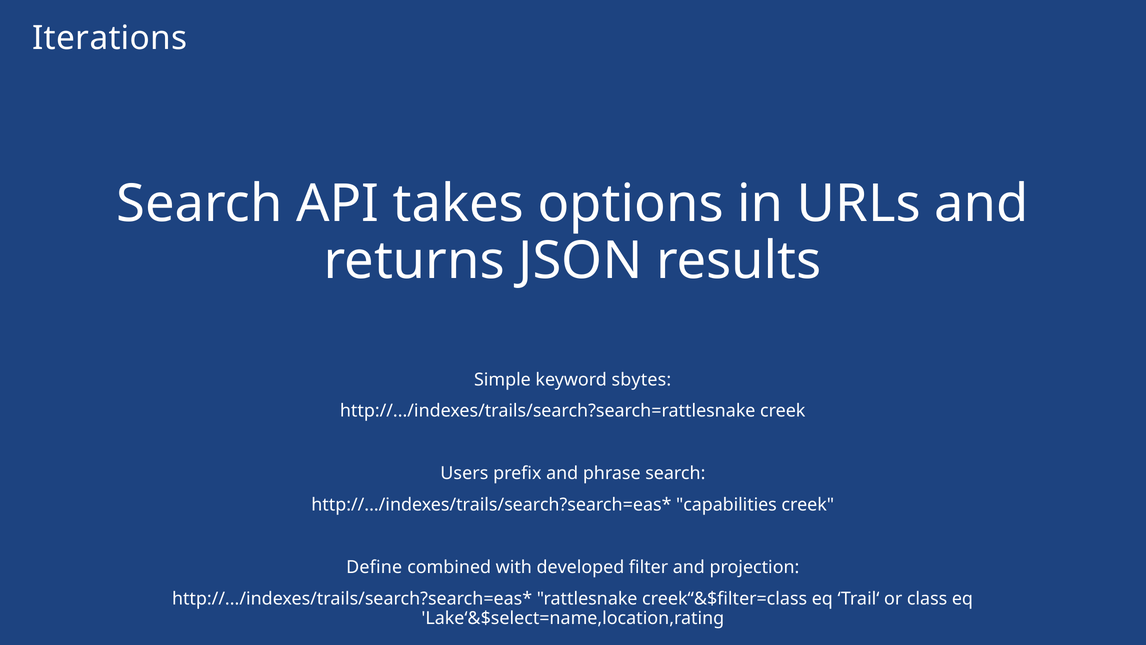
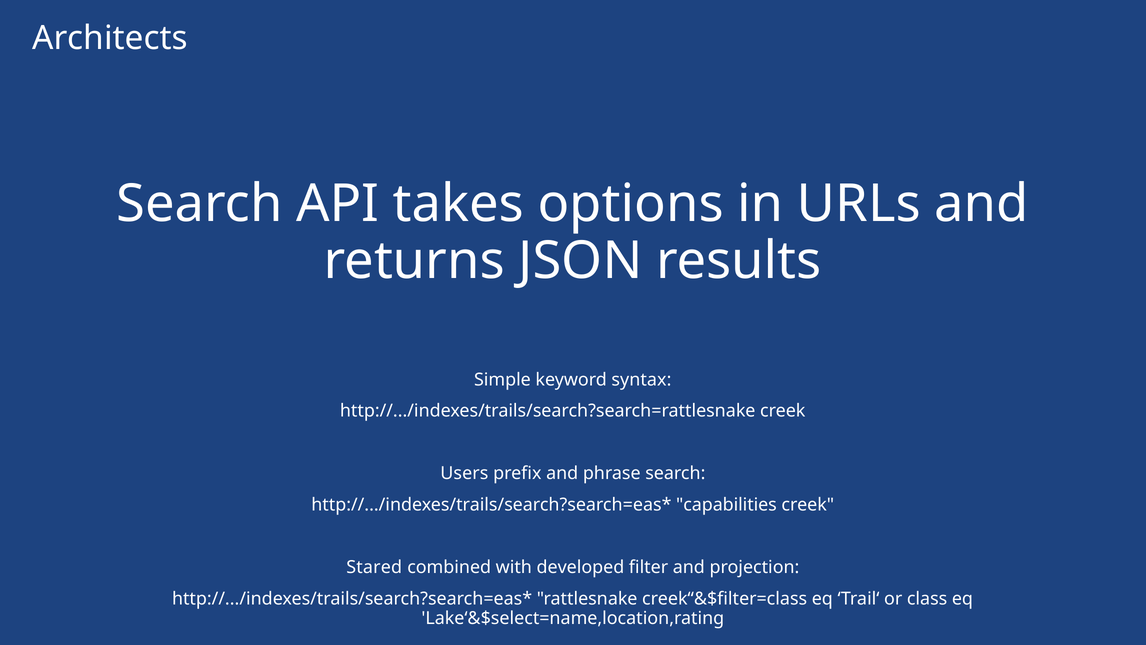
Iterations: Iterations -> Architects (110, 38)
sbytes: sbytes -> syntax (641, 379)
Define: Define -> Stared (374, 567)
